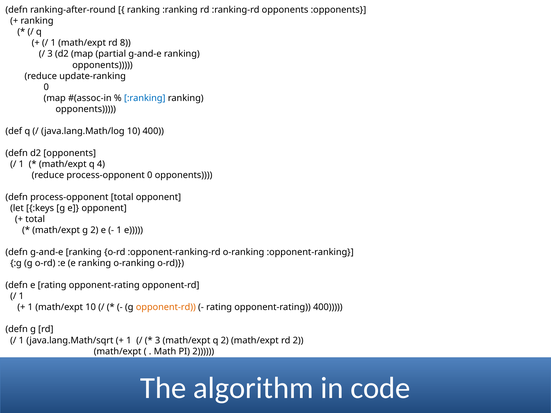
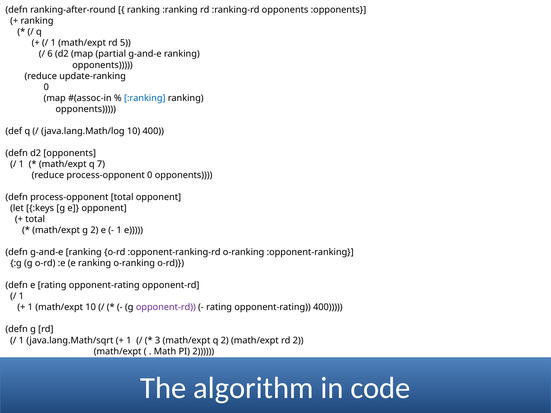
8: 8 -> 5 (125, 43)
3: 3 -> 6 (50, 54)
4: 4 -> 7 (101, 164)
opponent-rd colour: orange -> purple (166, 307)
